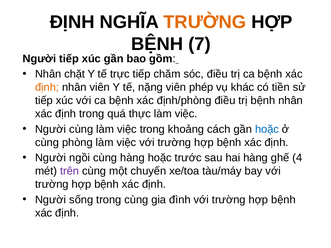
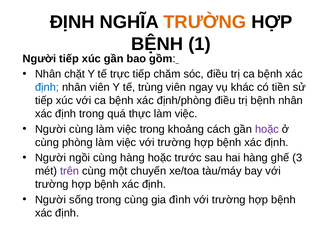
7: 7 -> 1 (200, 44)
định colour: orange -> blue (47, 87)
nặng: nặng -> trùng (151, 87)
phép: phép -> ngay (201, 87)
hoặc colour: blue -> purple (267, 129)
4: 4 -> 3 (297, 158)
